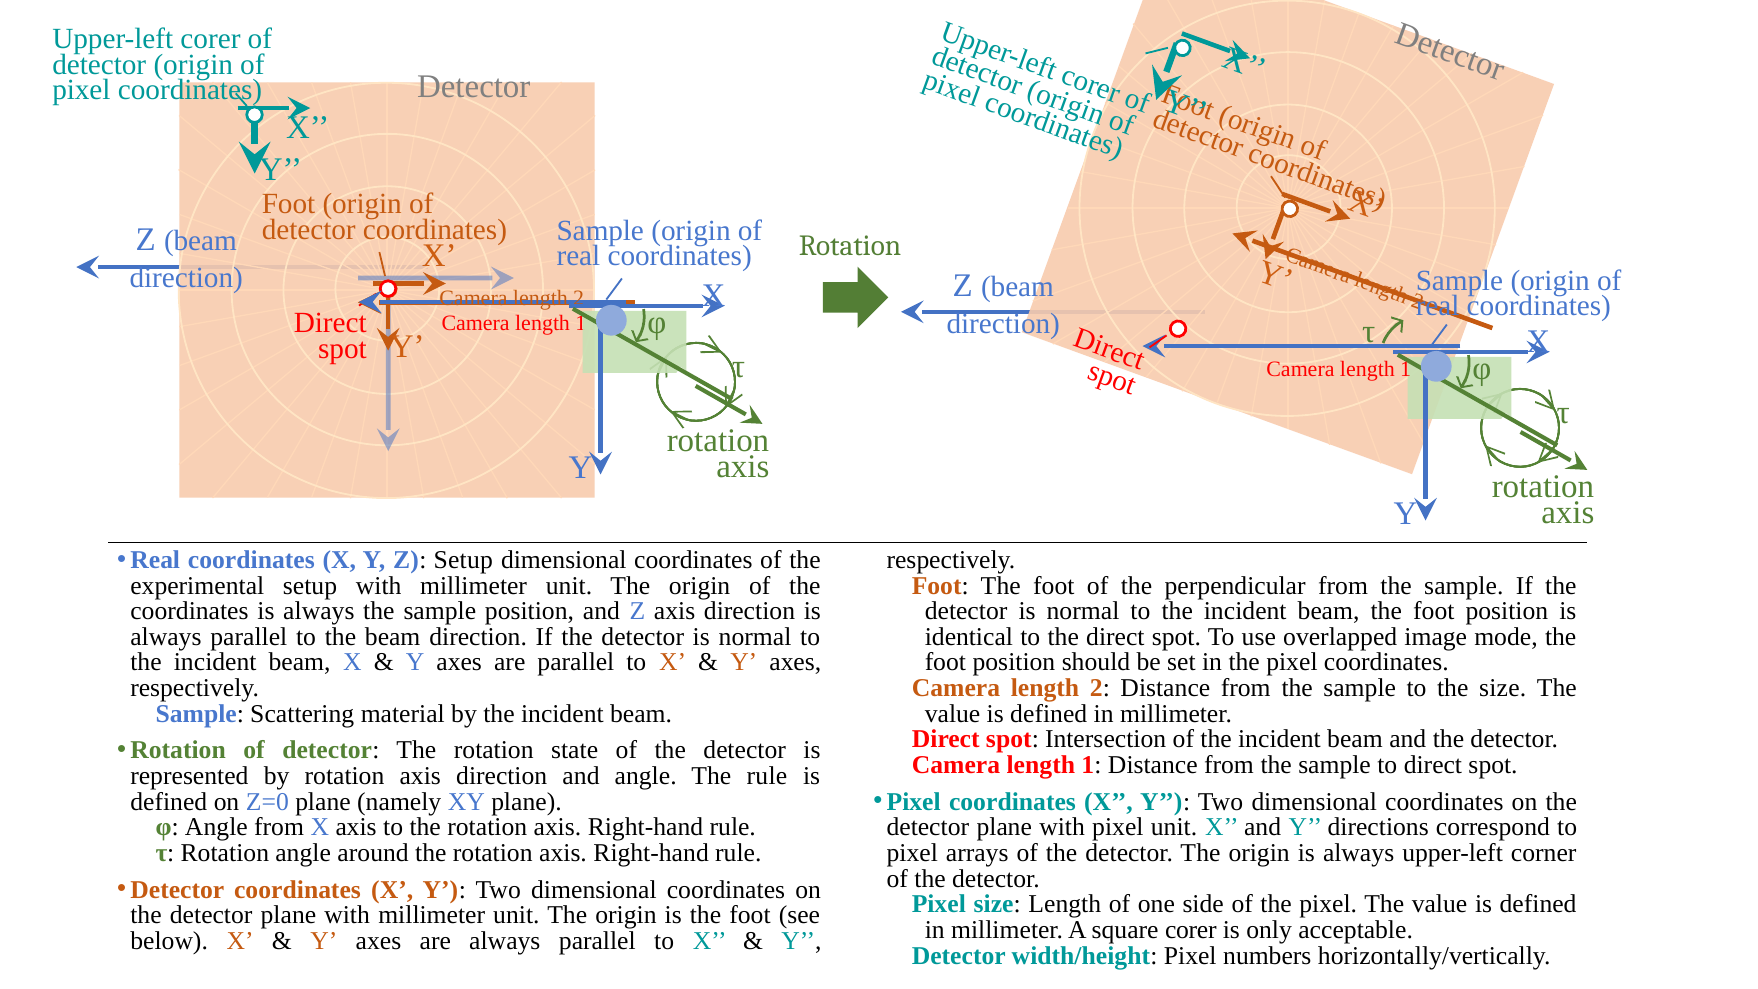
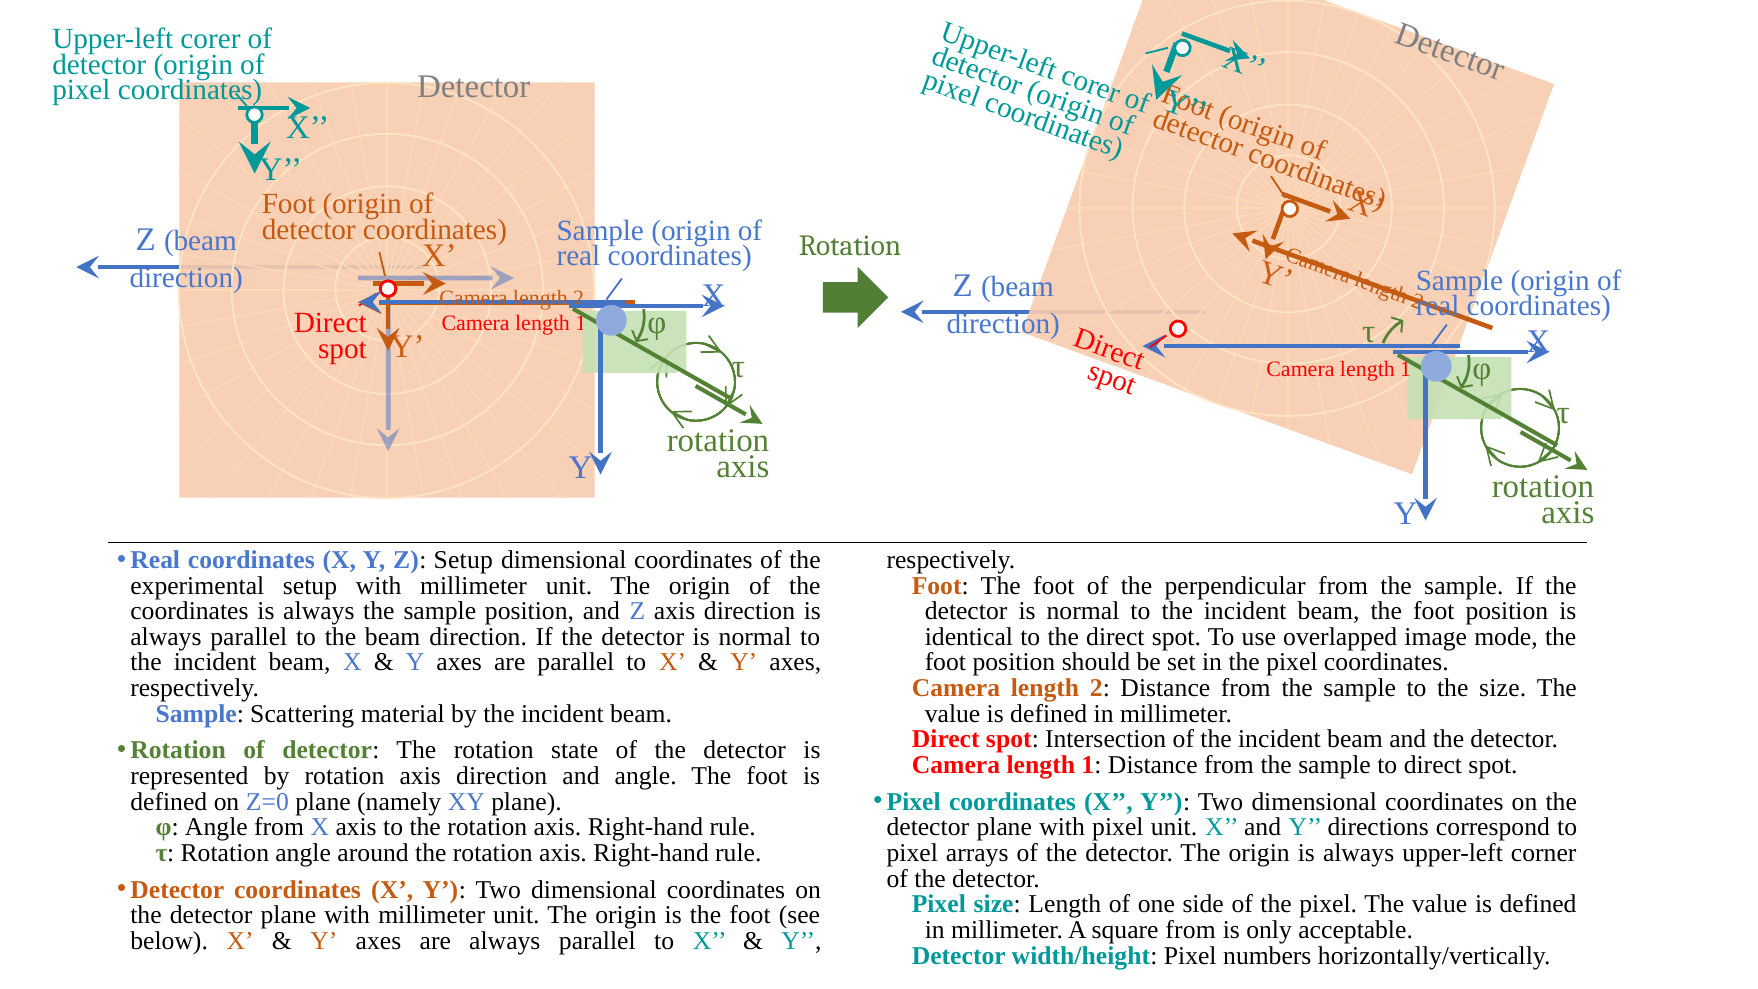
angle The rule: rule -> foot (767, 776)
square corer: corer -> from (1191, 930)
